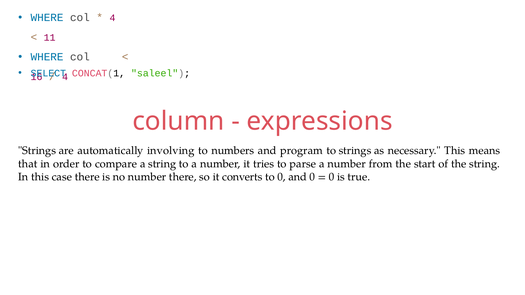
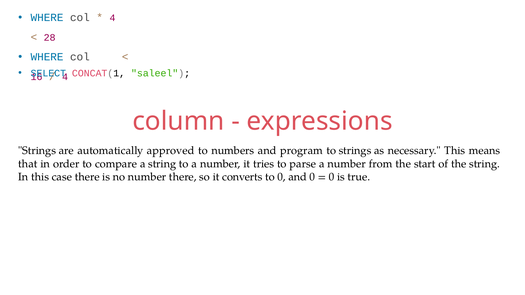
11: 11 -> 28 (50, 38)
involving: involving -> approved (171, 151)
